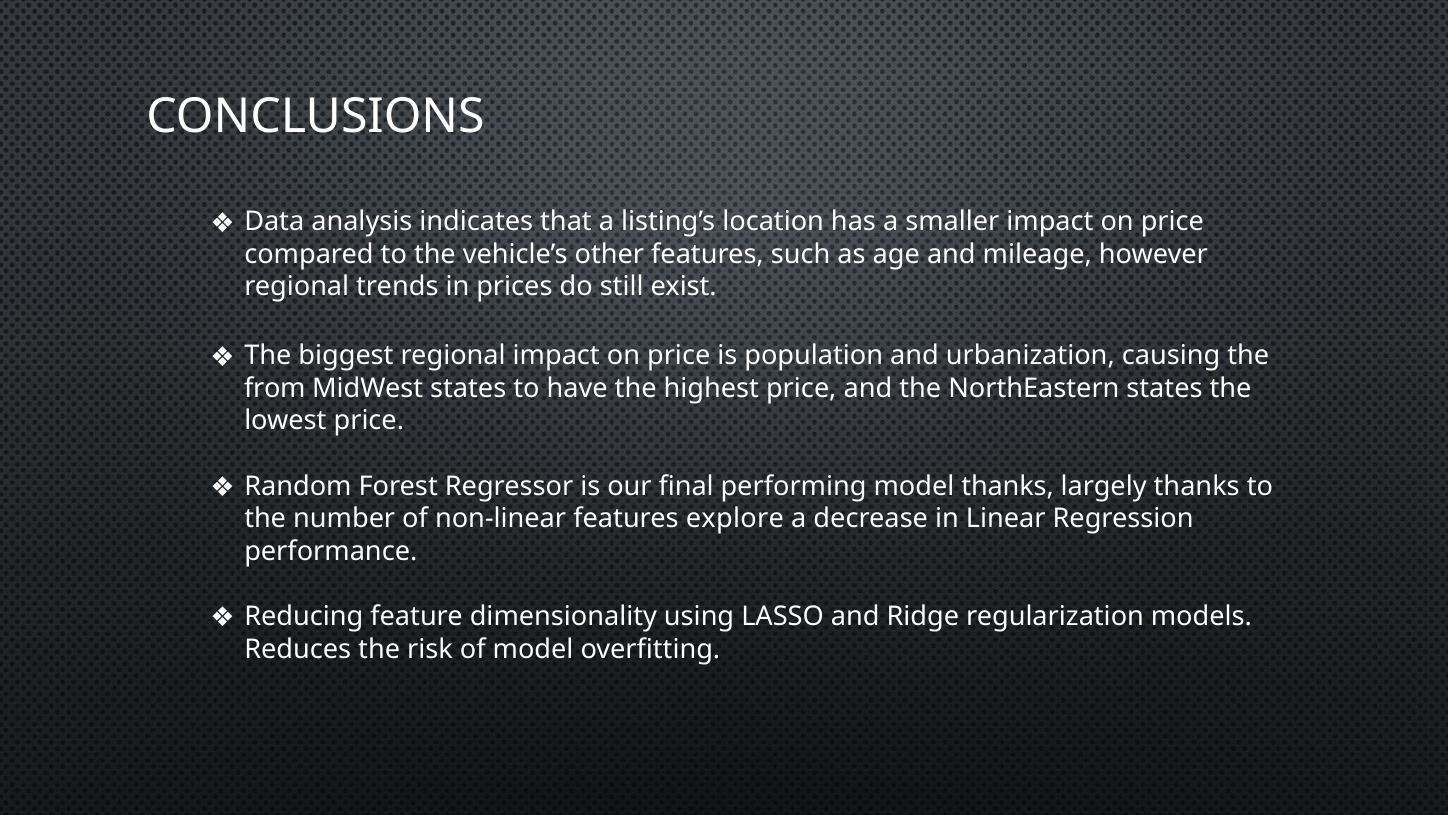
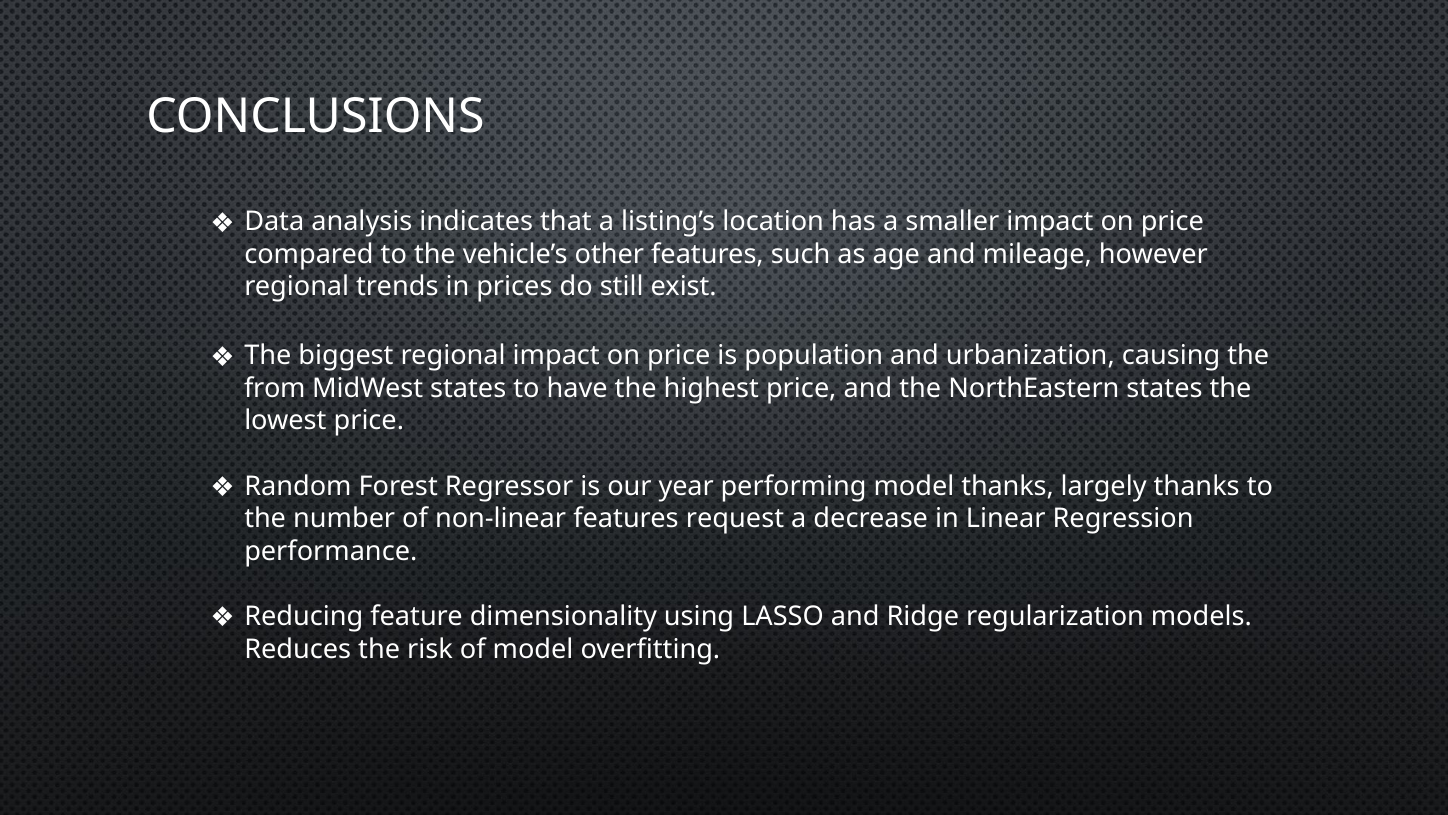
final: final -> year (686, 486)
explore: explore -> request (735, 518)
